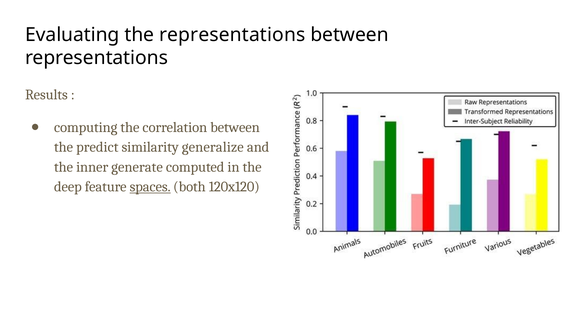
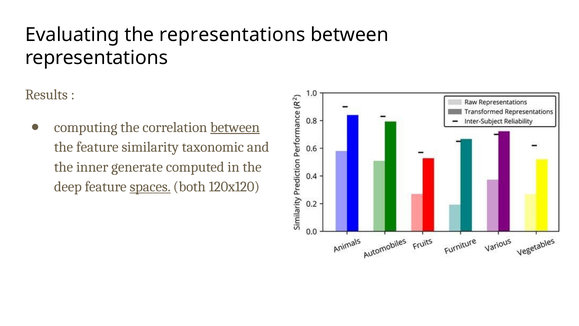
between underline: none -> present (235, 127)
the predict: predict -> feature (97, 147)
generalize: generalize -> taxonomic (213, 147)
